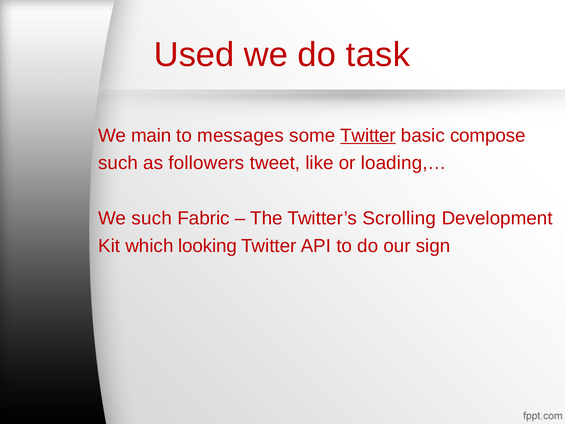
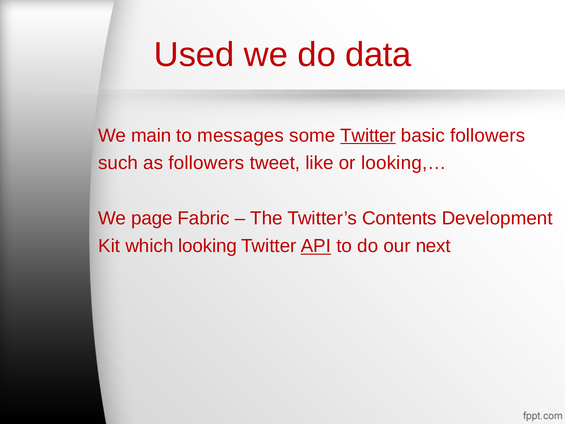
task: task -> data (378, 55)
basic compose: compose -> followers (488, 135)
loading,…: loading,… -> looking,… (404, 163)
We such: such -> page (152, 218)
Scrolling: Scrolling -> Contents (399, 218)
API underline: none -> present (316, 246)
sign: sign -> next (433, 246)
